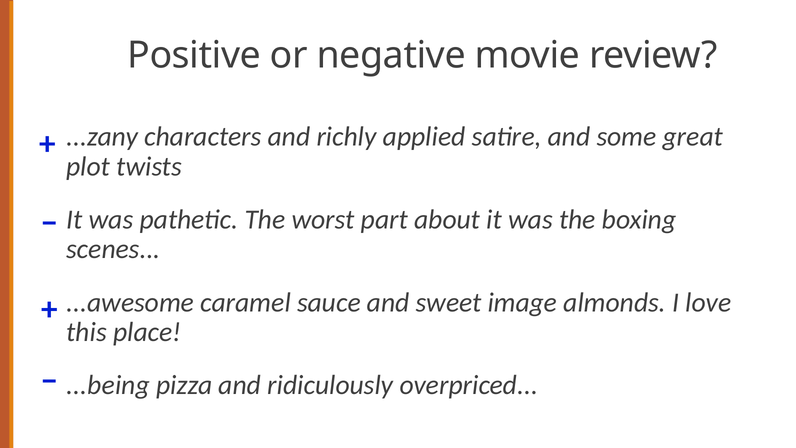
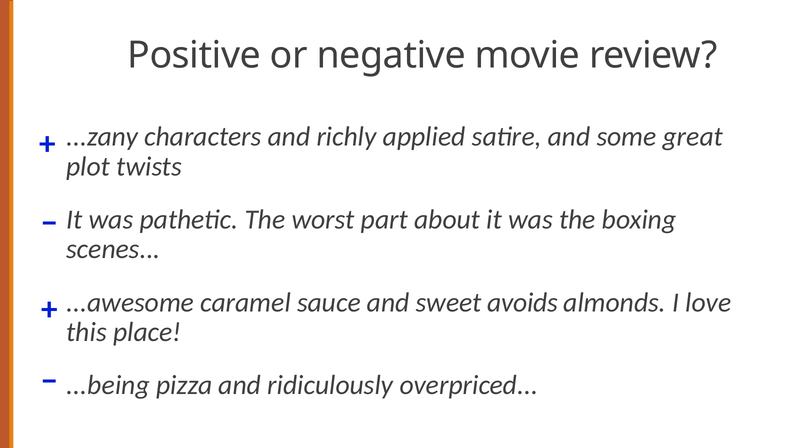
image: image -> avoids (523, 302)
